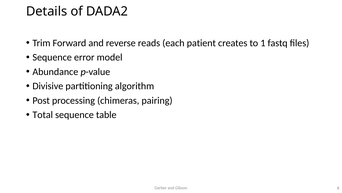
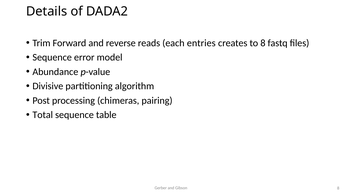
patient: patient -> entries (201, 43)
to 1: 1 -> 8 (263, 43)
